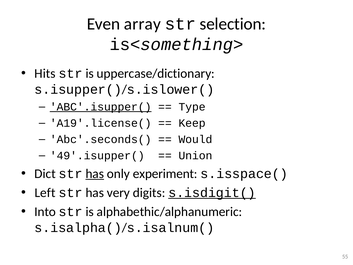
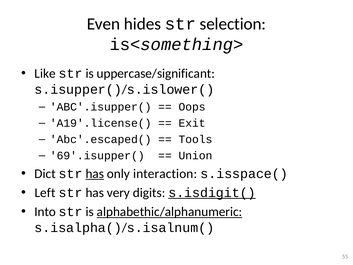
array: array -> hides (143, 24)
Hits: Hits -> Like (45, 74)
uppercase/dictionary: uppercase/dictionary -> uppercase/significant (156, 74)
ABC'.isupper( underline: present -> none (101, 107)
Type: Type -> Oops (192, 107)
Keep: Keep -> Exit (192, 123)
Abc'.seconds(: Abc'.seconds( -> Abc'.escaped( (101, 139)
Would: Would -> Tools (195, 139)
49'.isupper(: 49'.isupper( -> 69'.isupper( (97, 156)
experiment: experiment -> interaction (165, 174)
alphabethic/alphanumeric underline: none -> present (169, 212)
